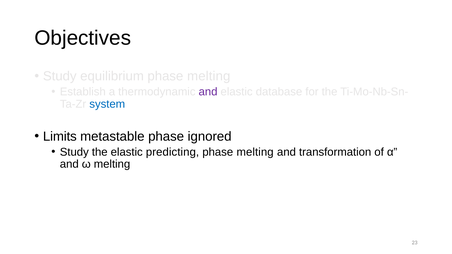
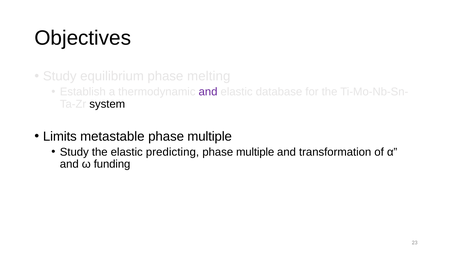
system colour: blue -> black (107, 104)
metastable phase ignored: ignored -> multiple (210, 137)
melting: melting -> multiple (255, 152)
ω melting: melting -> funding (112, 164)
